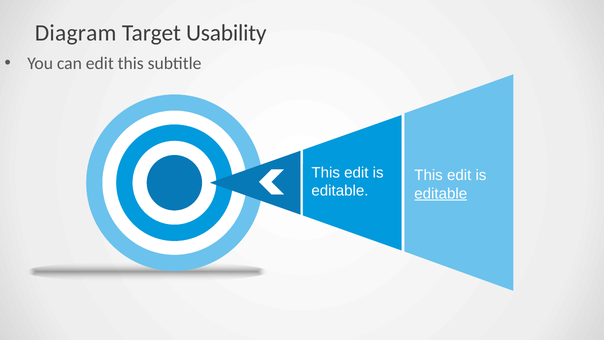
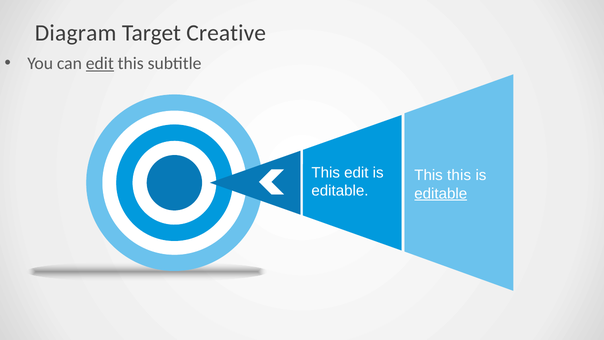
Usability: Usability -> Creative (226, 33)
edit underline: none -> present (100, 63)
edit: edit -> this (459, 175)
